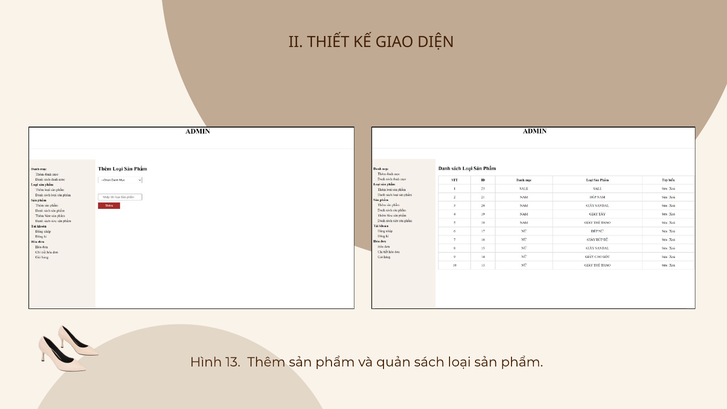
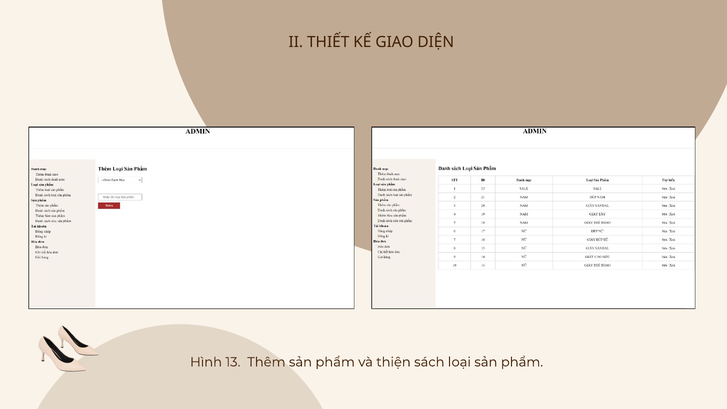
quản: quản -> thiện (394, 362)
